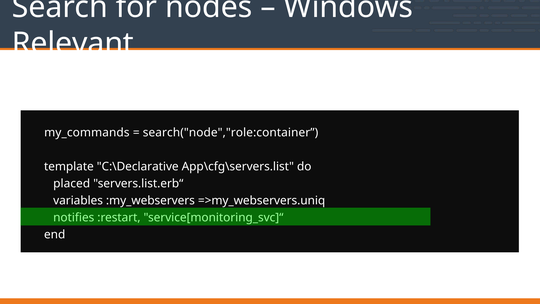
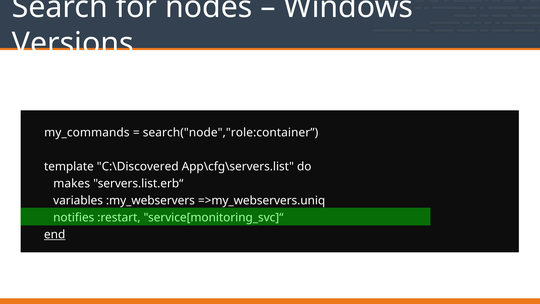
Relevant: Relevant -> Versions (73, 44)
C:\Declarative: C:\Declarative -> C:\Discovered (138, 166)
placed: placed -> makes (72, 183)
end underline: none -> present (55, 234)
